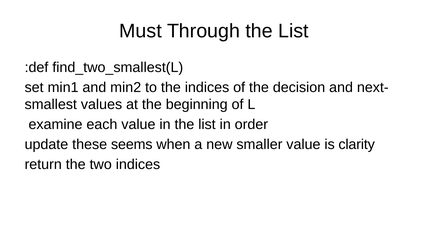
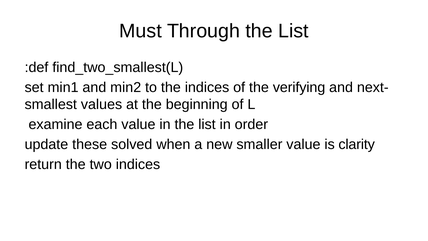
decision: decision -> verifying (299, 87)
seems: seems -> solved (132, 144)
